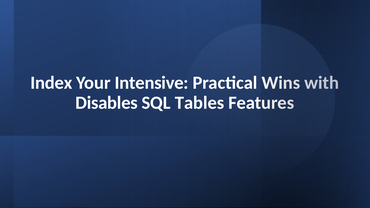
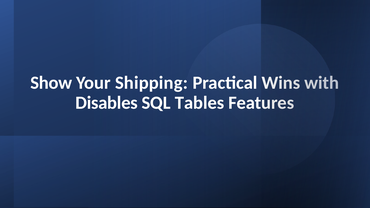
Index: Index -> Show (51, 83)
Intensive: Intensive -> Shipping (151, 83)
